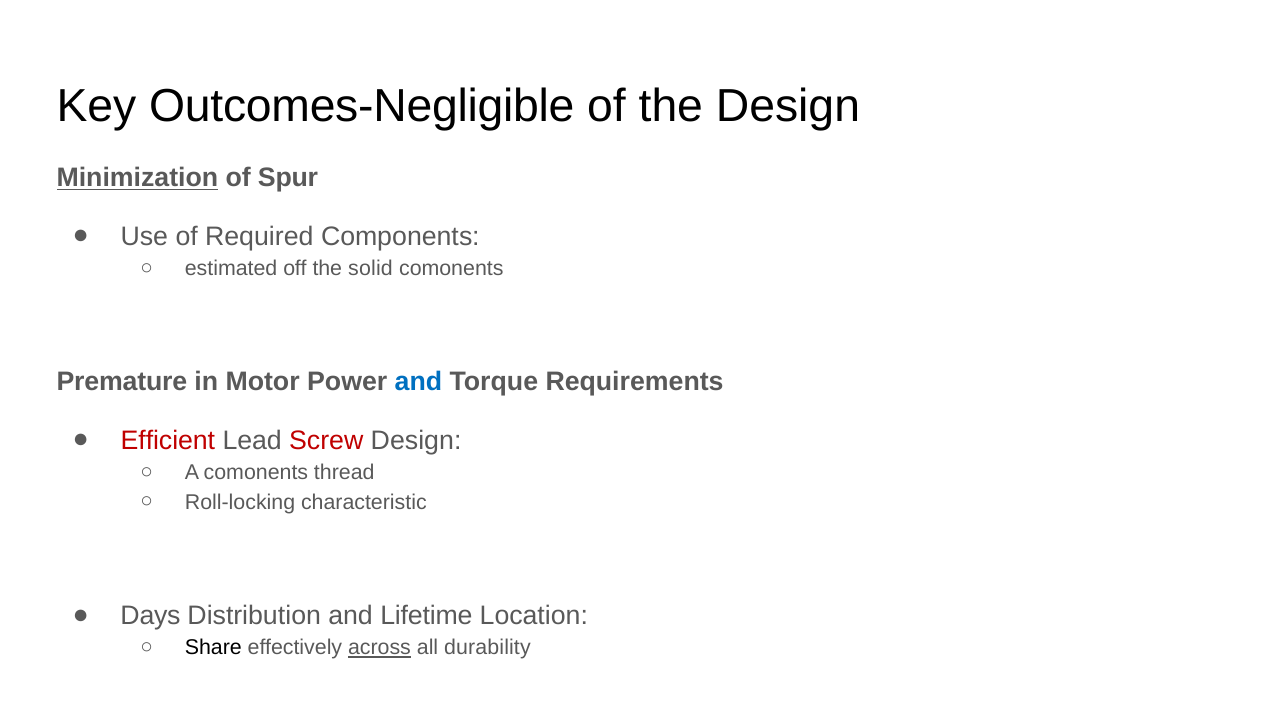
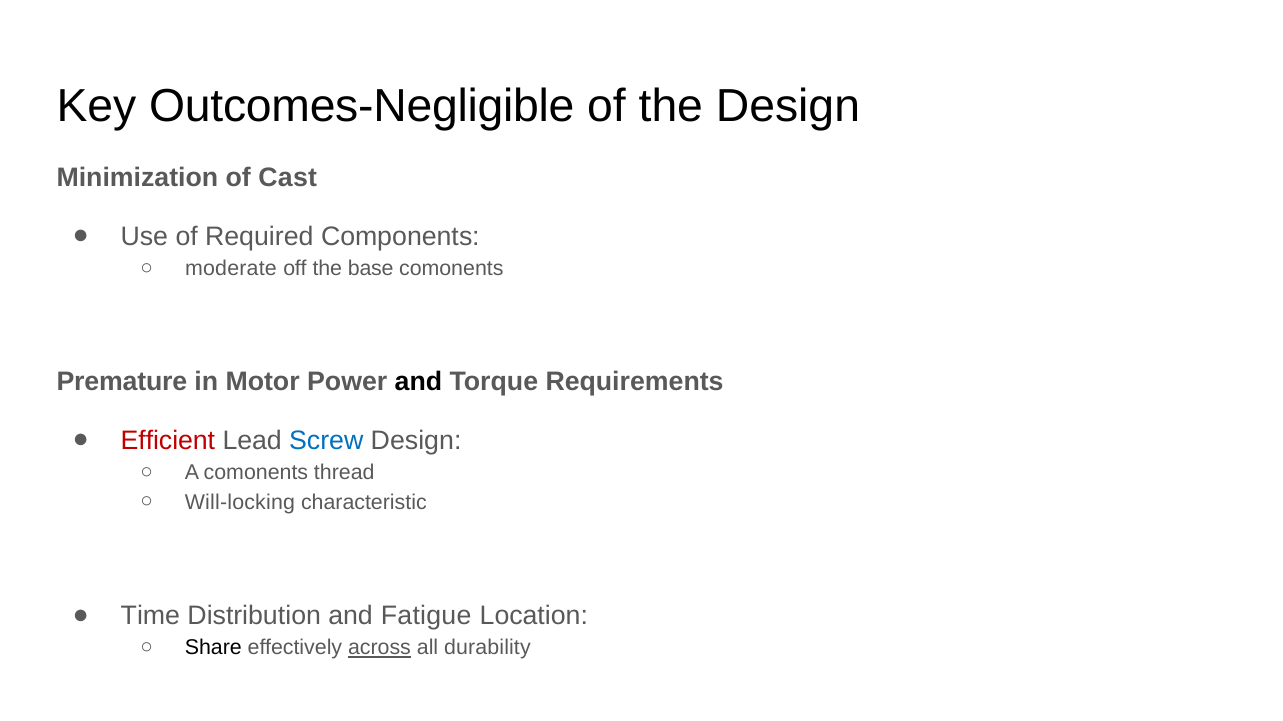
Minimization underline: present -> none (137, 178)
Spur: Spur -> Cast (288, 178)
estimated: estimated -> moderate (231, 269)
solid: solid -> base (371, 269)
and colour: blue -> black (418, 383)
Screw colour: red -> blue (326, 441)
Roll-locking: Roll-locking -> Will-locking (240, 503)
Days: Days -> Time (150, 616)
Lifetime: Lifetime -> Fatigue (426, 616)
